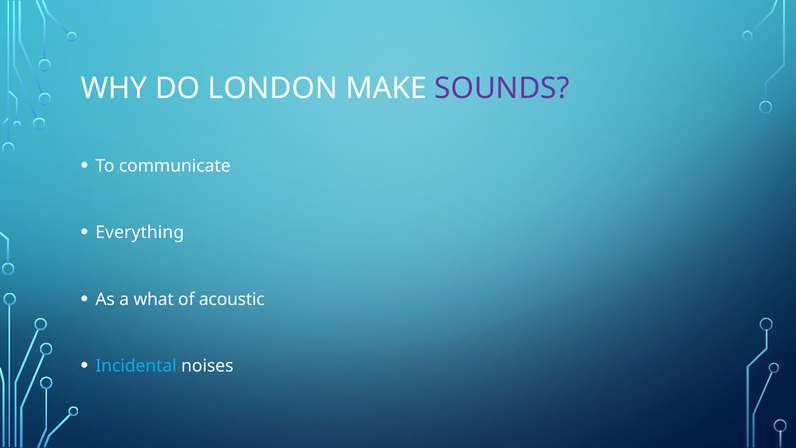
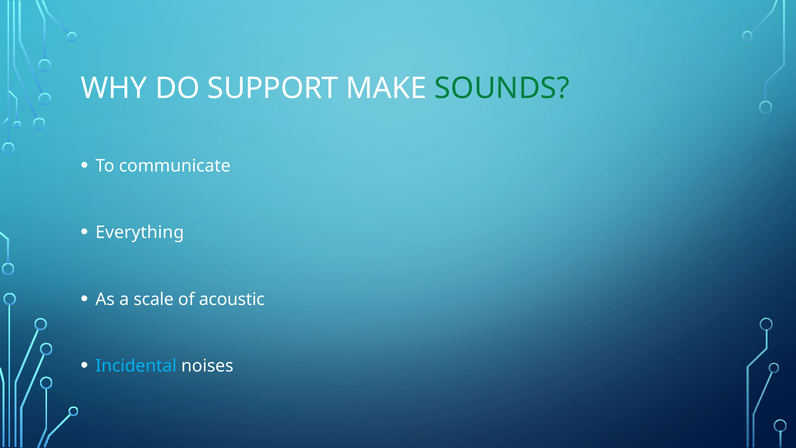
LONDON: LONDON -> SUPPORT (273, 88)
SOUNDS colour: purple -> green (502, 88)
what: what -> scale (154, 299)
